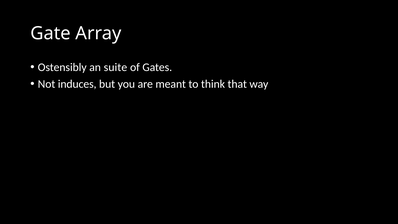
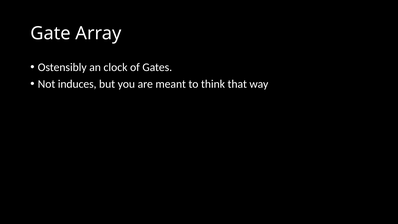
suite: suite -> clock (115, 67)
